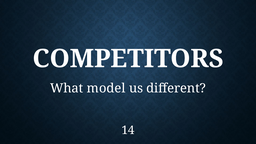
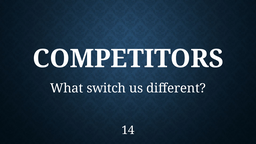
model: model -> switch (106, 88)
